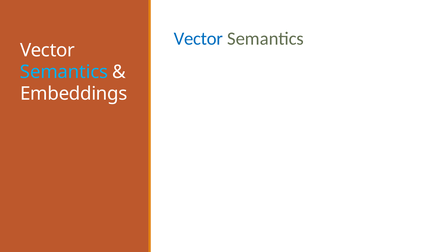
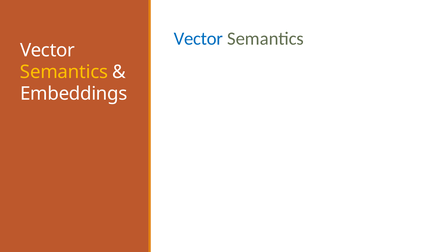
Semantics colour: light blue -> yellow (64, 72)
